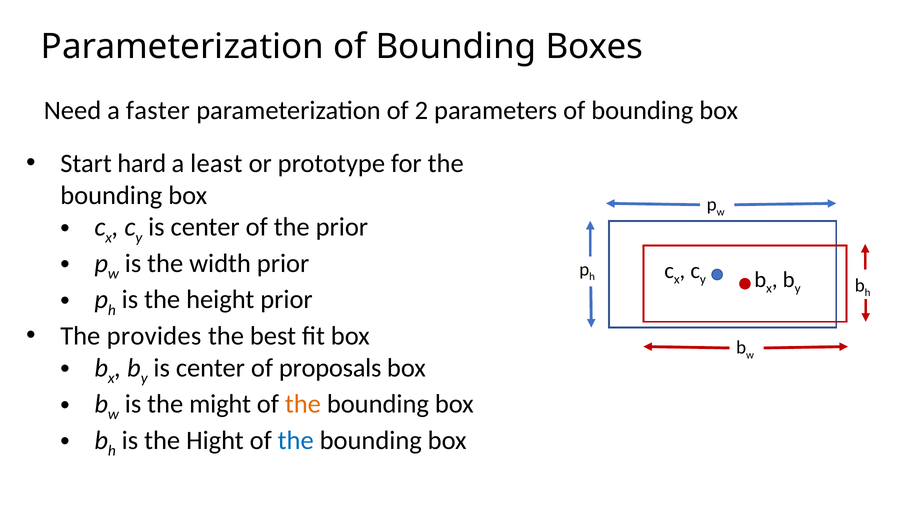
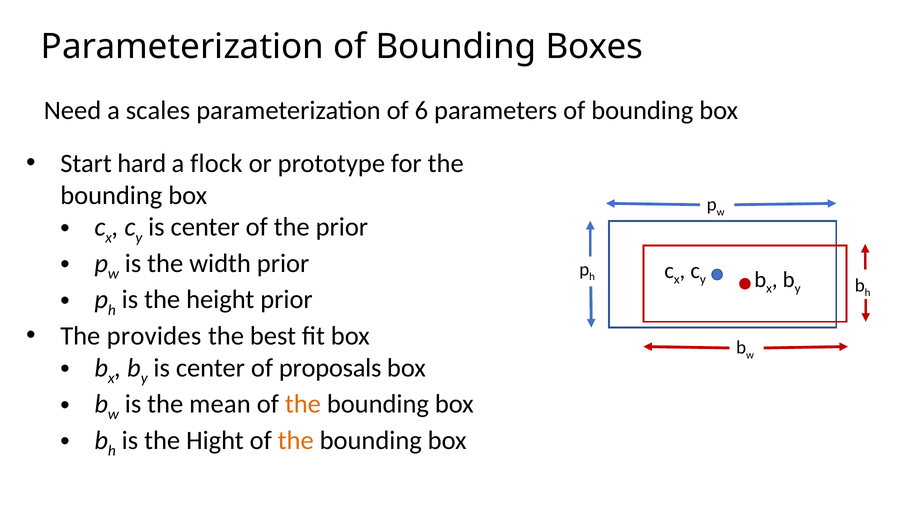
faster: faster -> scales (158, 111)
2: 2 -> 6 (421, 111)
least: least -> flock (216, 163)
might: might -> mean (220, 404)
the colour: blue -> orange (296, 440)
